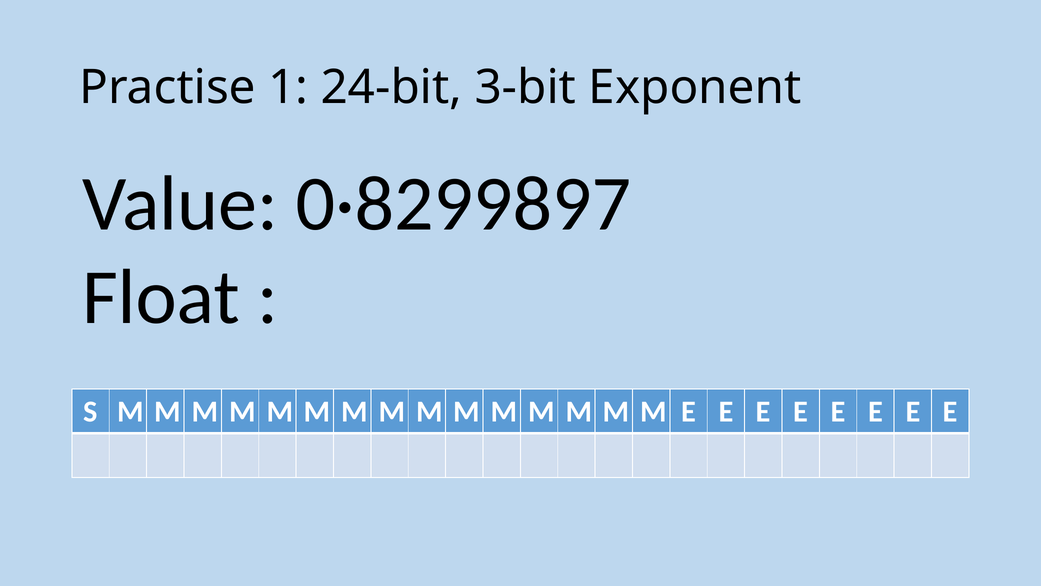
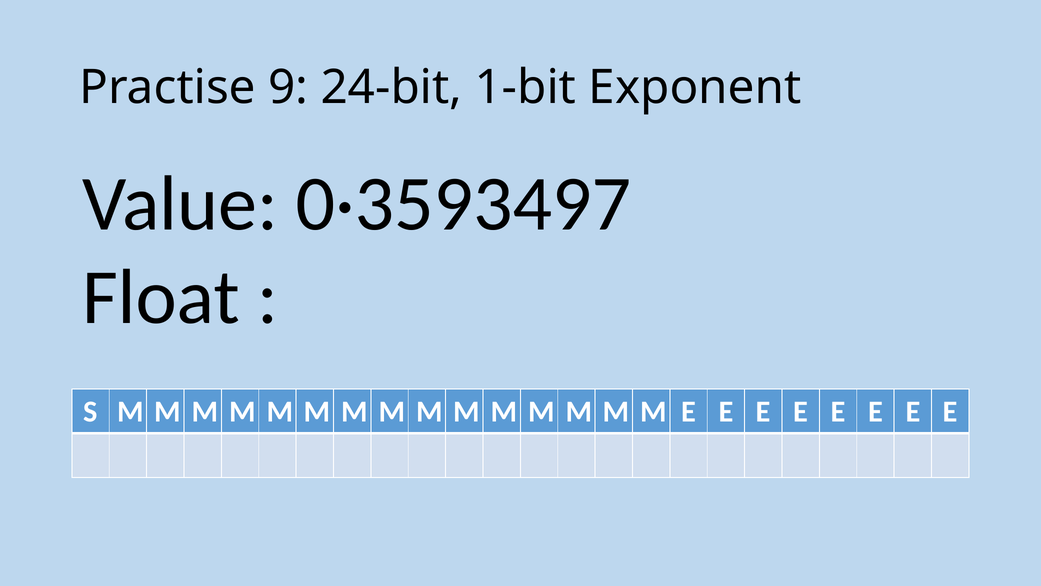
1: 1 -> 9 (288, 87)
3-bit: 3-bit -> 1-bit (525, 87)
0·8299897: 0·8299897 -> 0·3593497 (463, 204)
